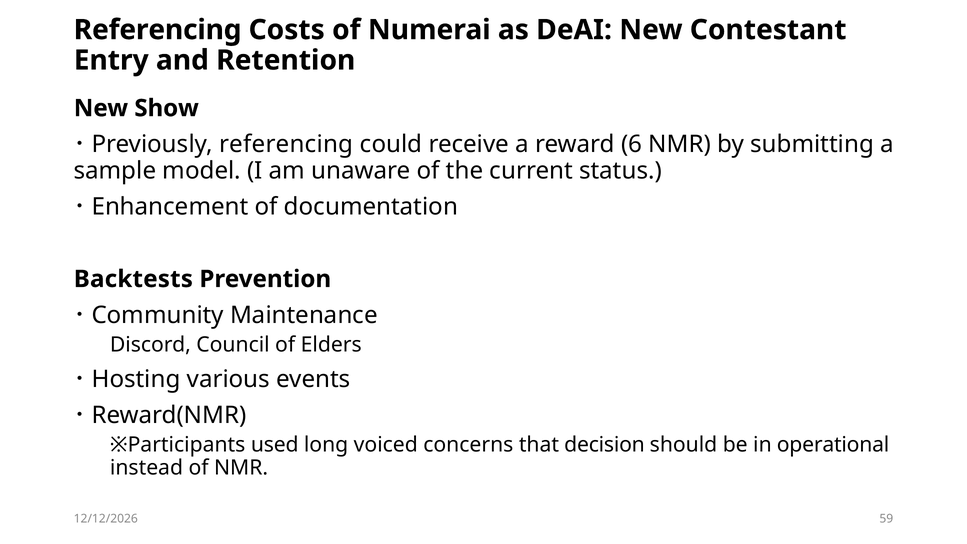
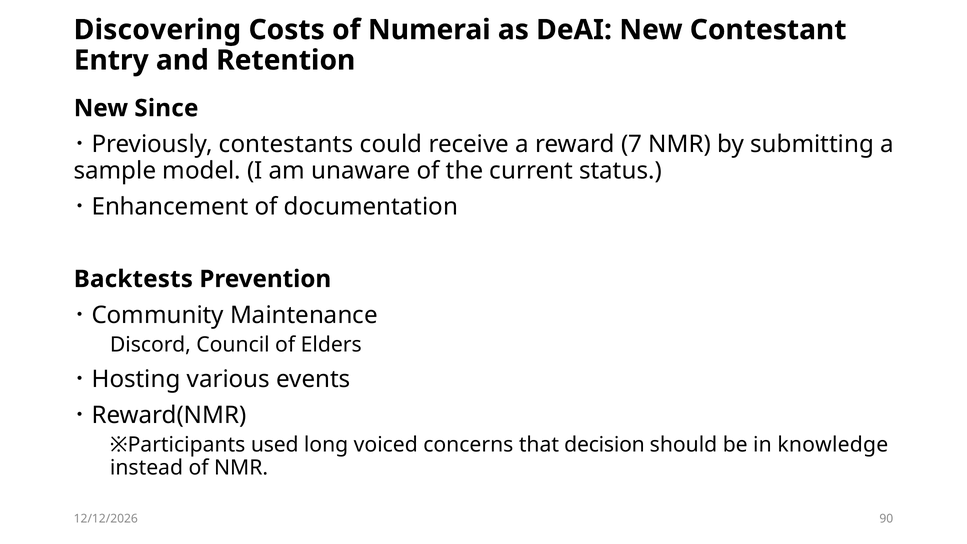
Referencing: Referencing -> Discovering (157, 30)
Show: Show -> Since (166, 108)
referencing: referencing -> contestants (286, 144)
6: 6 -> 7 (632, 144)
operational: operational -> knowledge (833, 445)
59: 59 -> 90 (886, 518)
